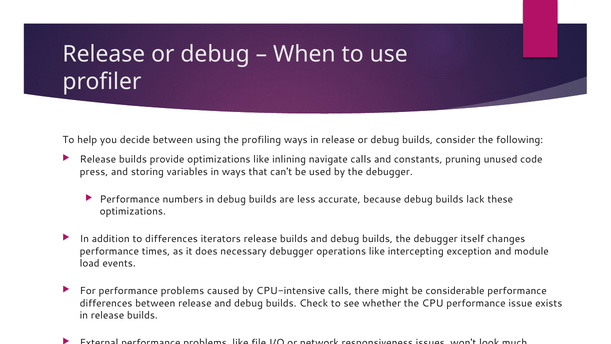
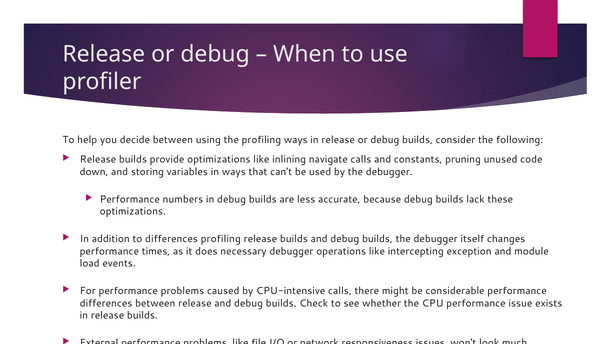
press: press -> down (94, 172)
differences iterators: iterators -> profiling (221, 239)
